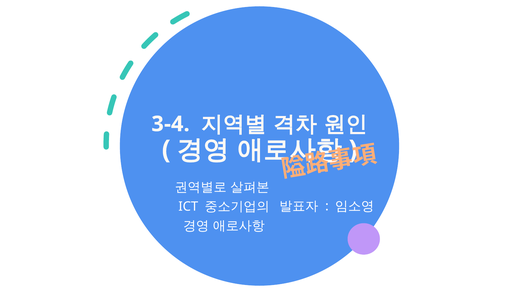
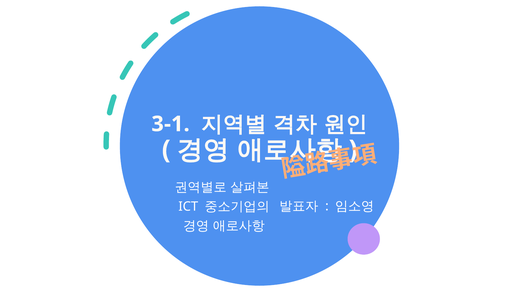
3-4: 3-4 -> 3-1 (171, 124)
